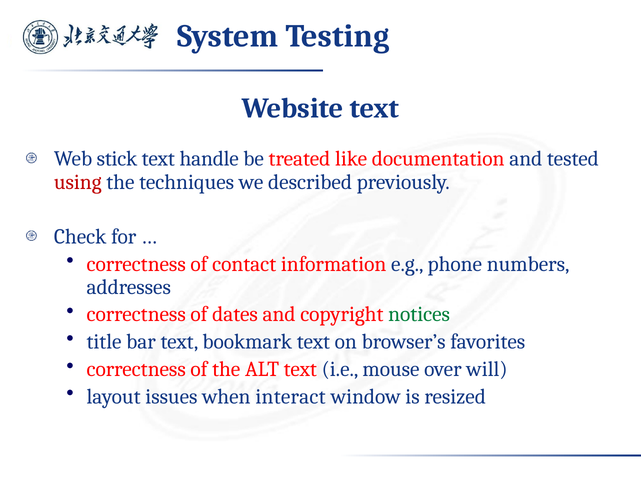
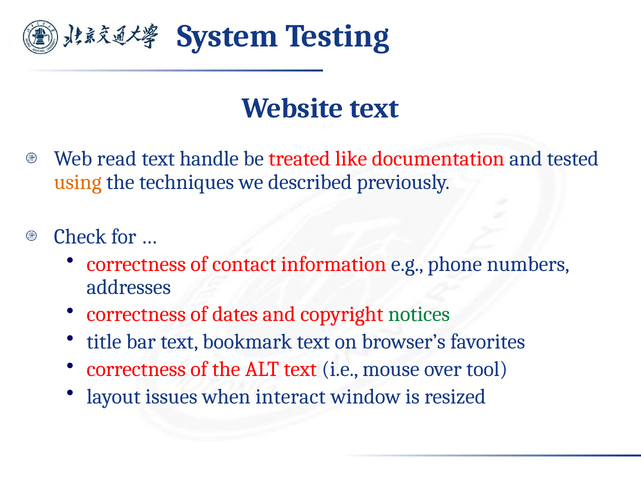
stick: stick -> read (117, 159)
using colour: red -> orange (78, 182)
will: will -> tool (487, 369)
